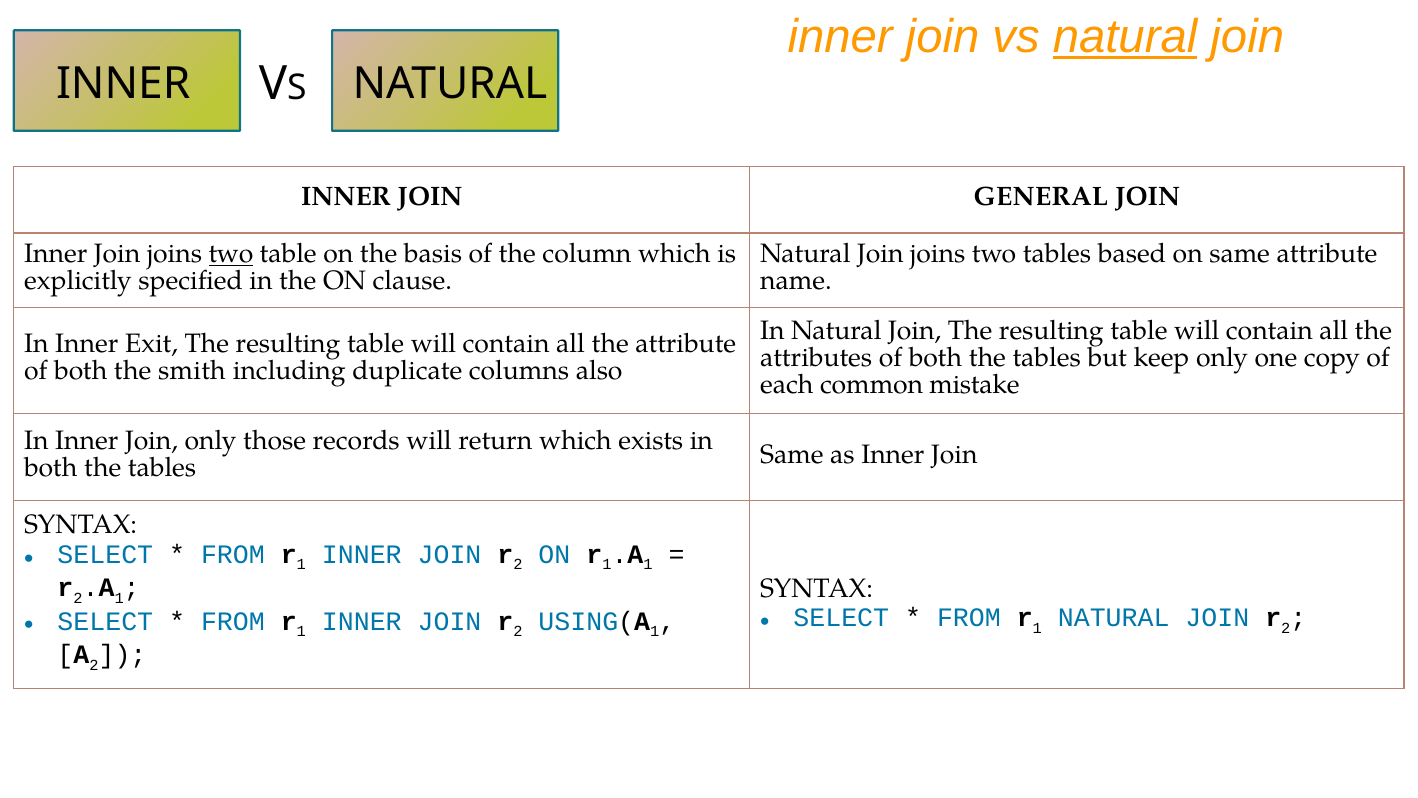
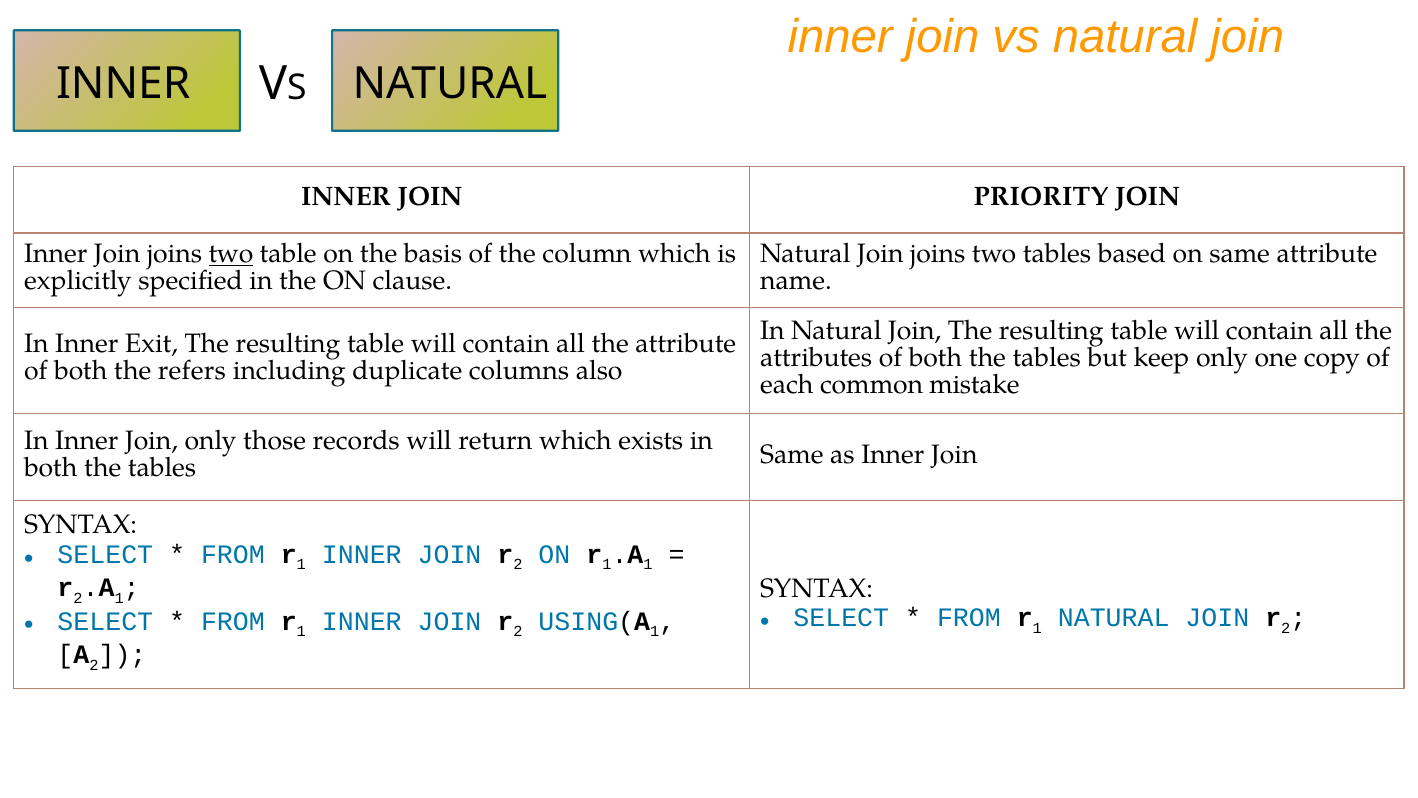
natural underline: present -> none (1125, 37)
GENERAL: GENERAL -> PRIORITY (1041, 197)
smith: smith -> refers (192, 371)
